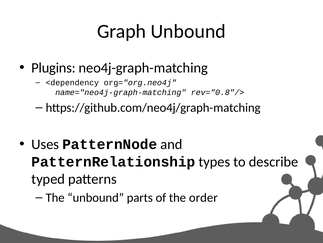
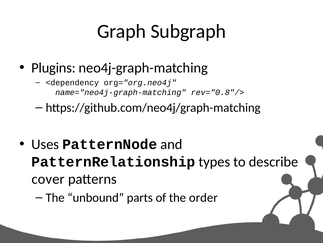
Graph Unbound: Unbound -> Subgraph (188, 31)
typed: typed -> cover (48, 178)
